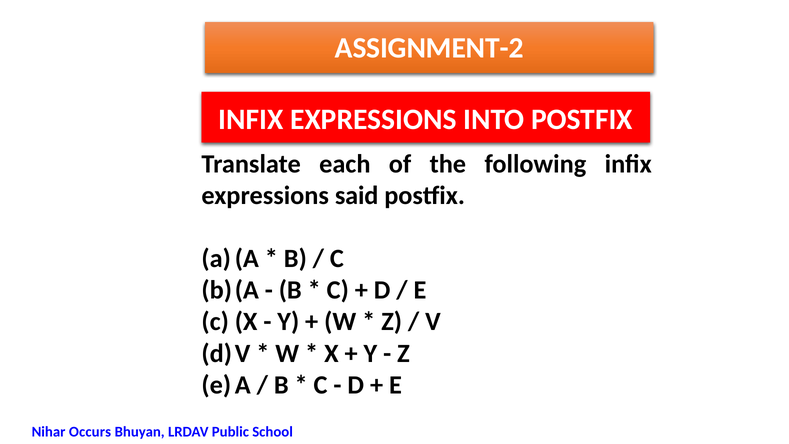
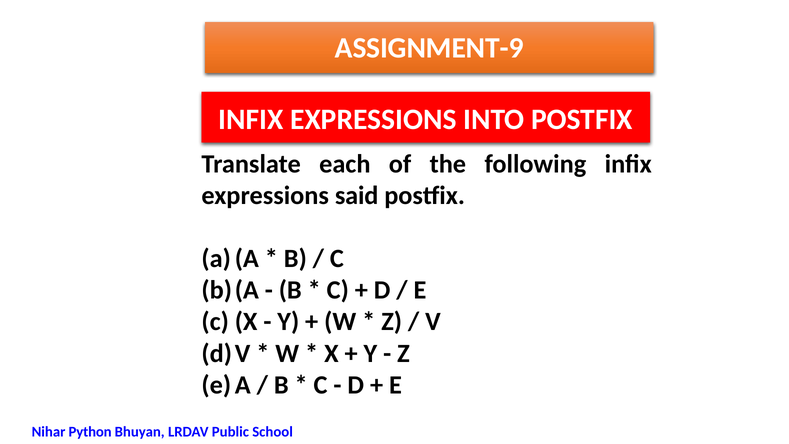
ASSIGNMENT-2: ASSIGNMENT-2 -> ASSIGNMENT-9 (429, 48)
Occurs: Occurs -> Python (90, 432)
